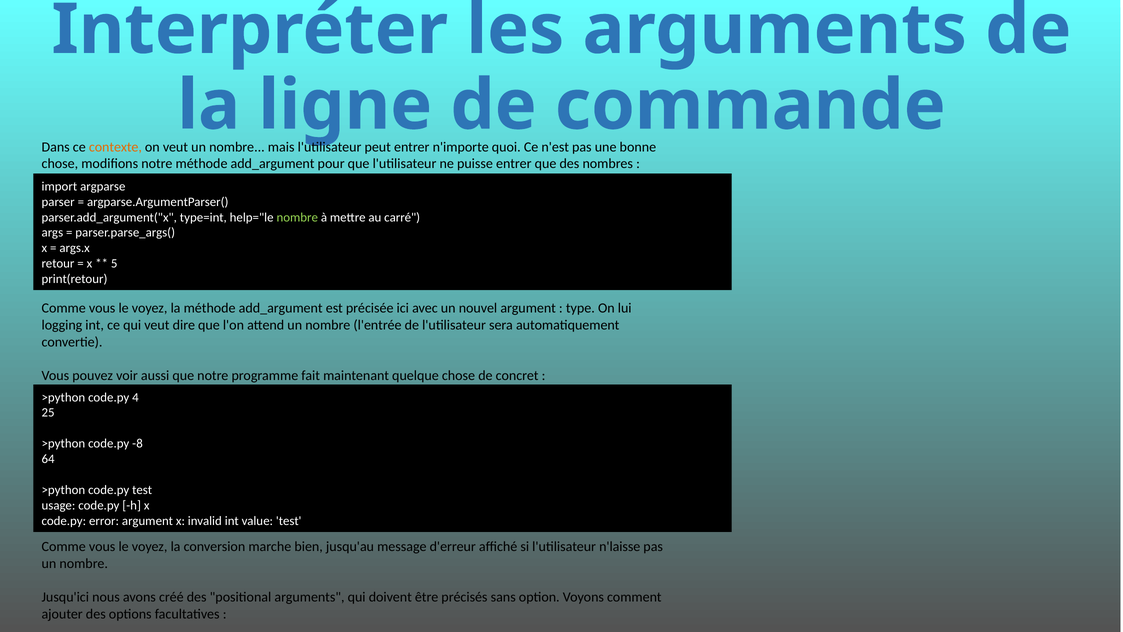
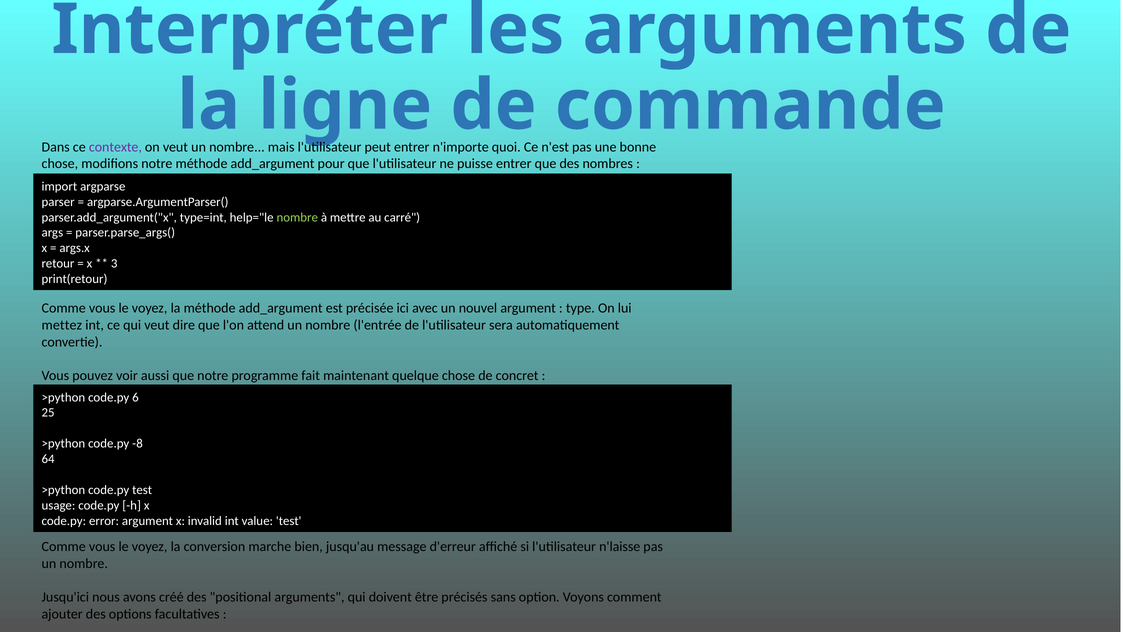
contexte colour: orange -> purple (115, 147)
5: 5 -> 3 (114, 264)
logging: logging -> mettez (62, 325)
4: 4 -> 6 (135, 397)
